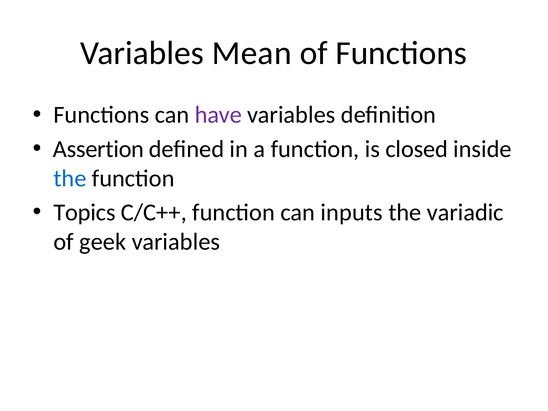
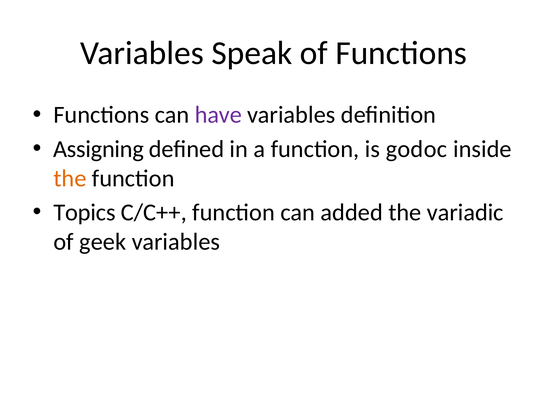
Mean: Mean -> Speak (252, 53)
Assertion: Assertion -> Assigning (99, 149)
closed: closed -> godoc (416, 149)
the colour: blue -> orange (70, 178)
inputs: inputs -> added (352, 212)
